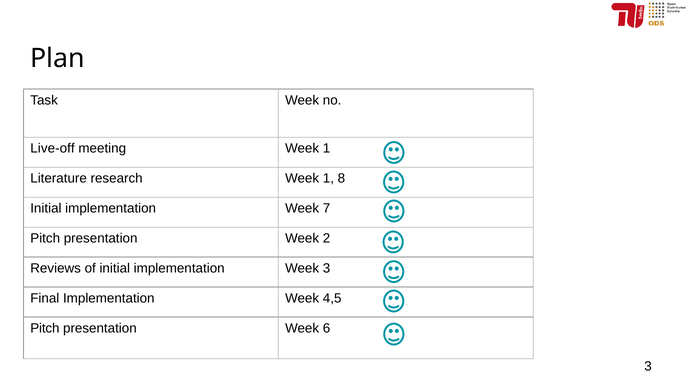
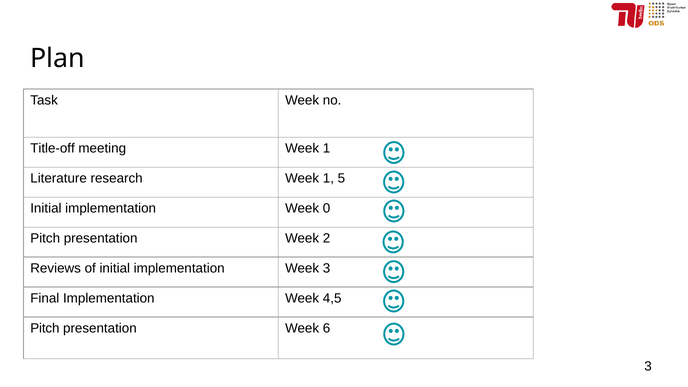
Live-off: Live-off -> Title-off (53, 148)
8: 8 -> 5 (341, 178)
7: 7 -> 0 (327, 208)
